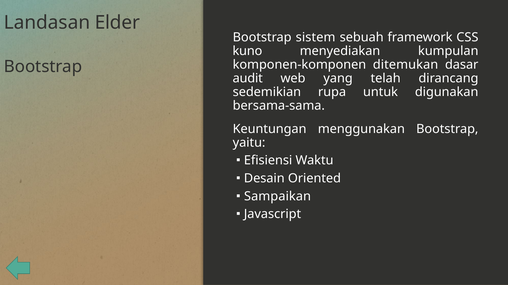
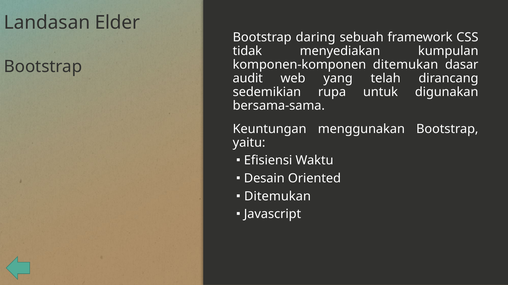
sistem: sistem -> daring (316, 37)
kuno: kuno -> tidak (247, 51)
Sampaikan: Sampaikan -> Ditemukan (278, 197)
